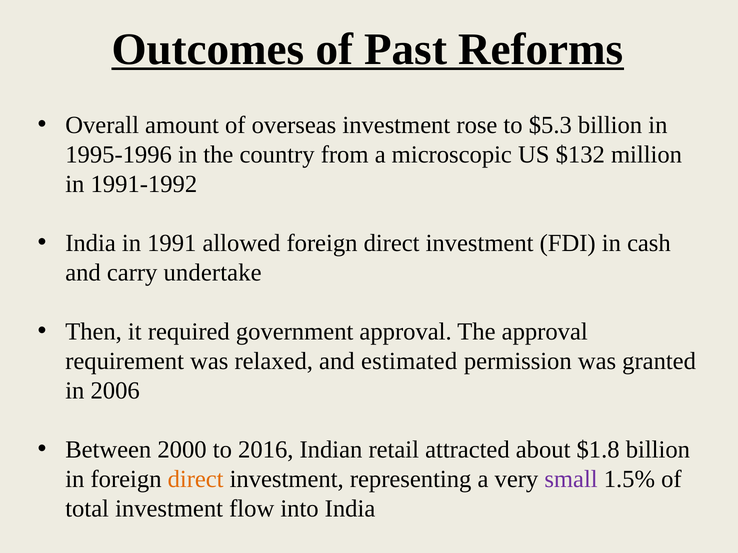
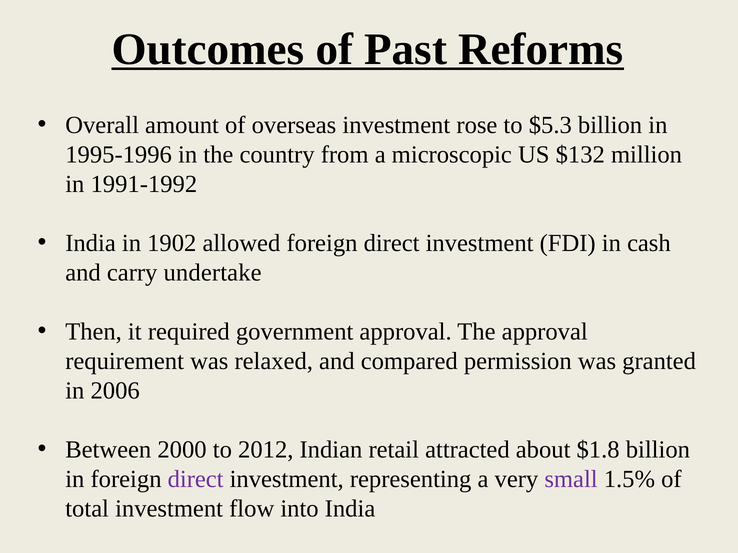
1991: 1991 -> 1902 (172, 243)
estimated: estimated -> compared (409, 361)
2016: 2016 -> 2012 (266, 450)
direct colour: orange -> purple (196, 479)
